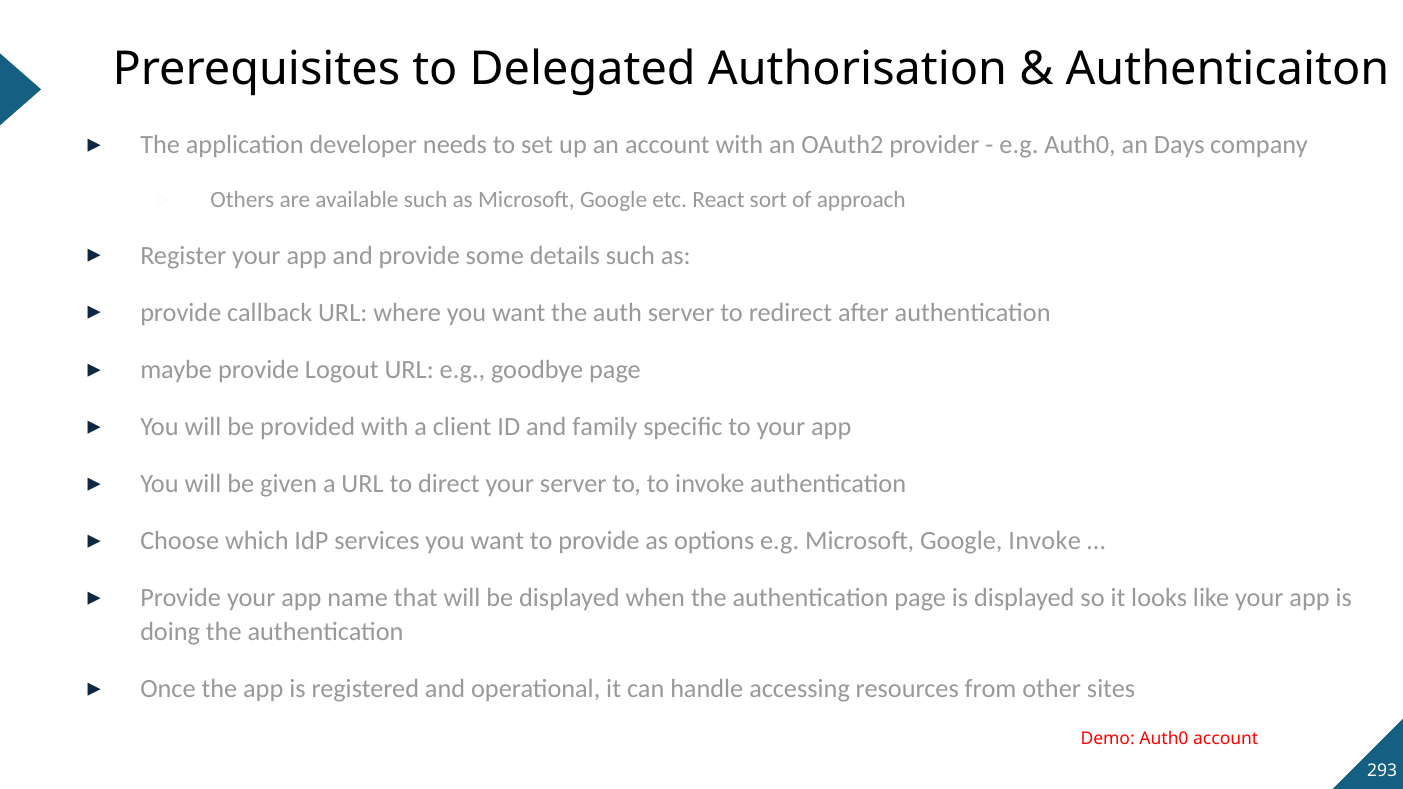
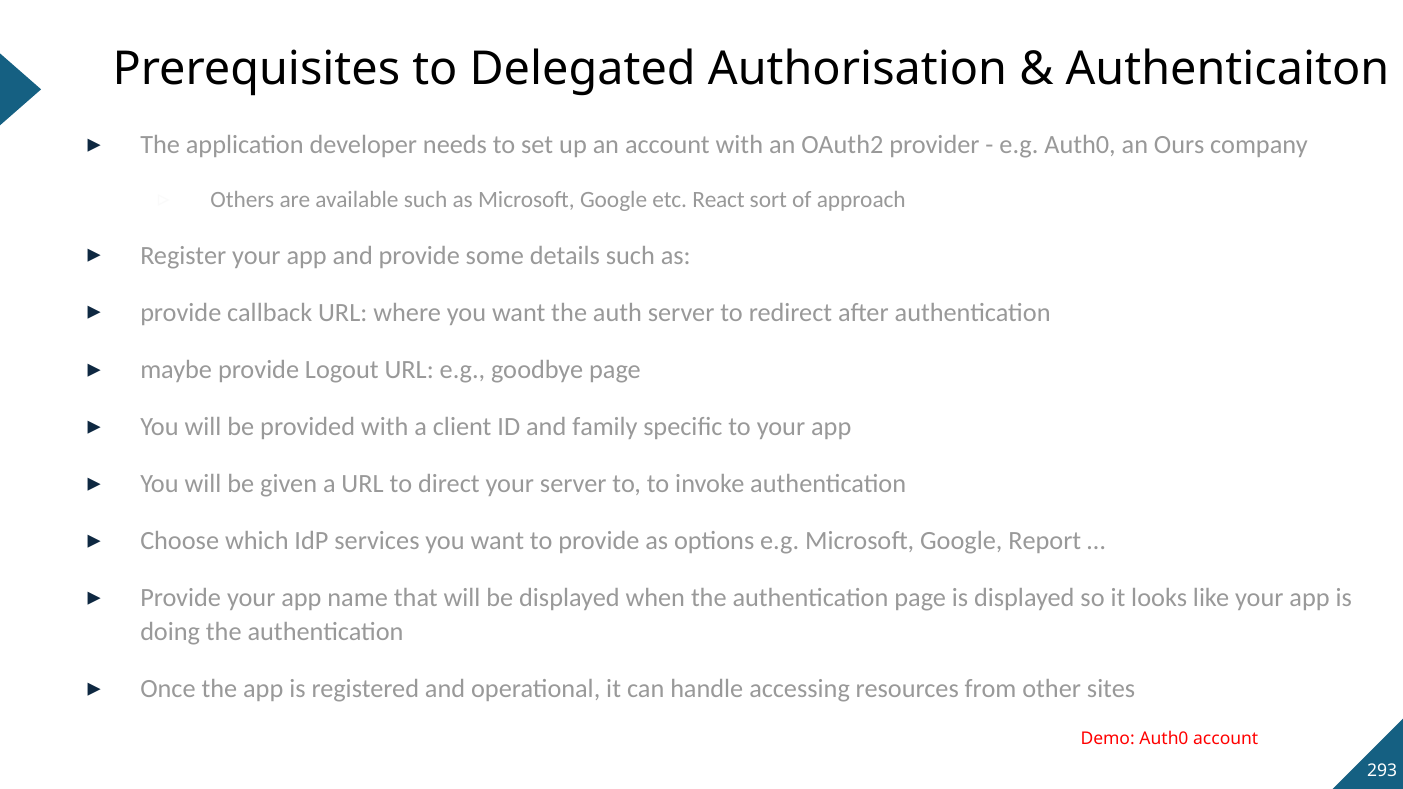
Days: Days -> Ours (1179, 145)
Google Invoke: Invoke -> Report (1045, 541)
